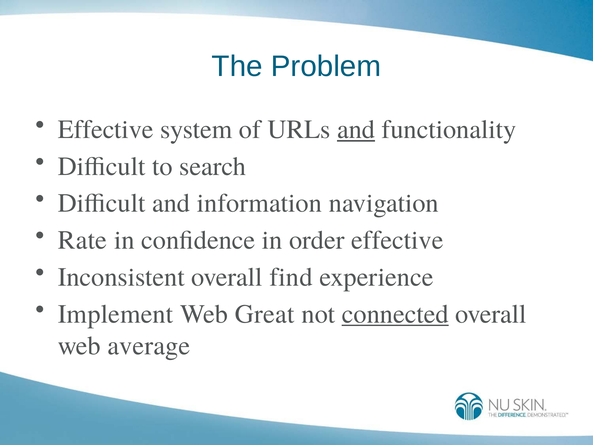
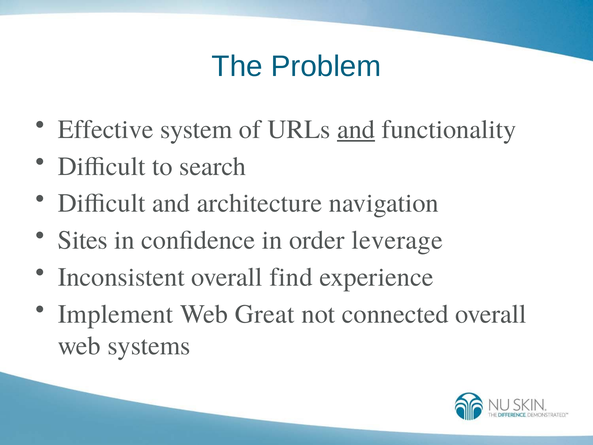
information: information -> architecture (259, 203)
Rate: Rate -> Sites (83, 240)
order effective: effective -> leverage (397, 240)
connected underline: present -> none (395, 314)
average: average -> systems (149, 345)
